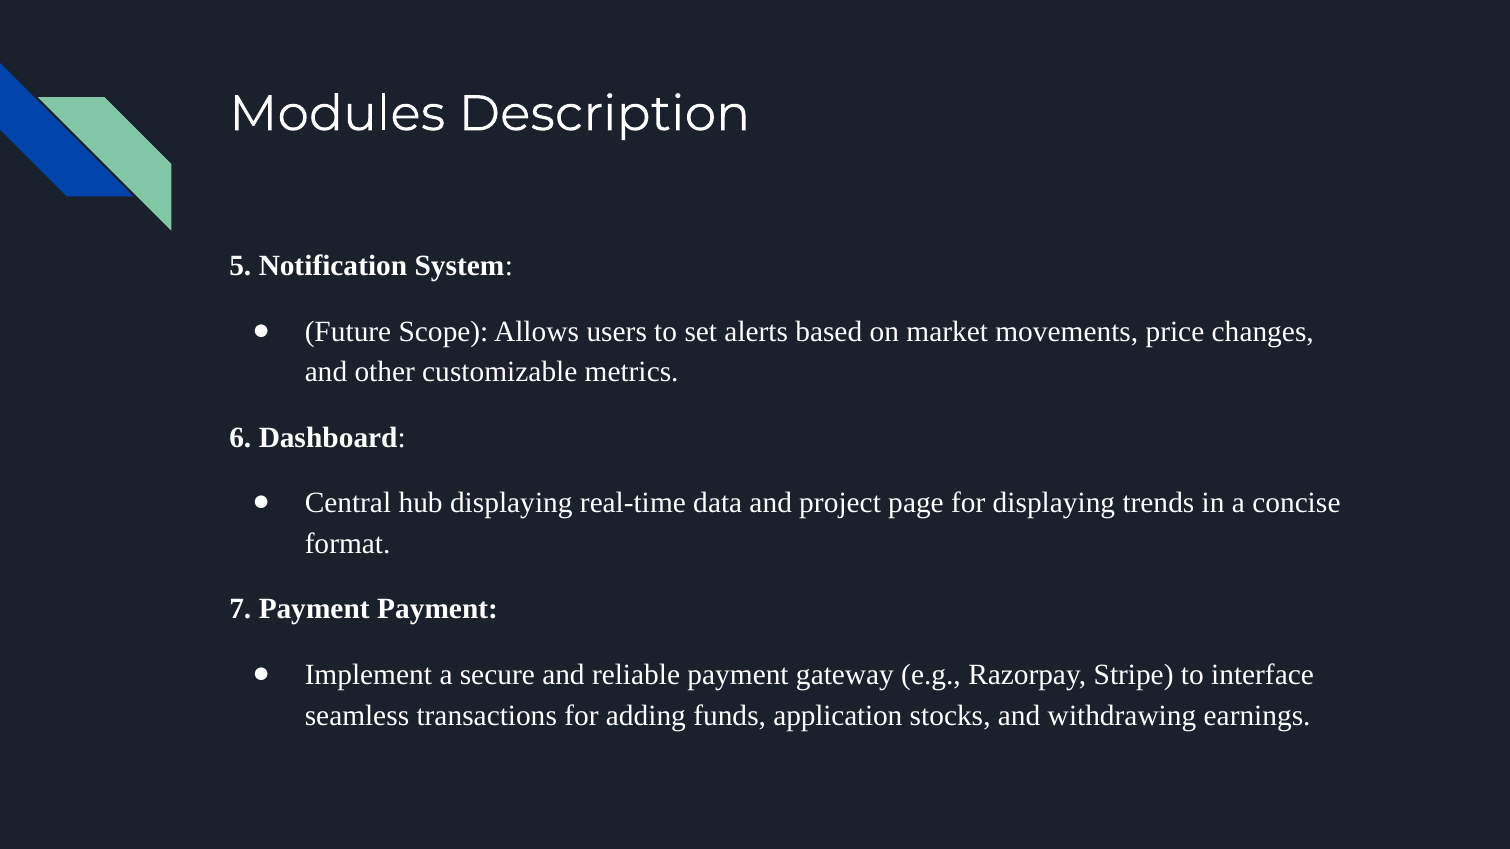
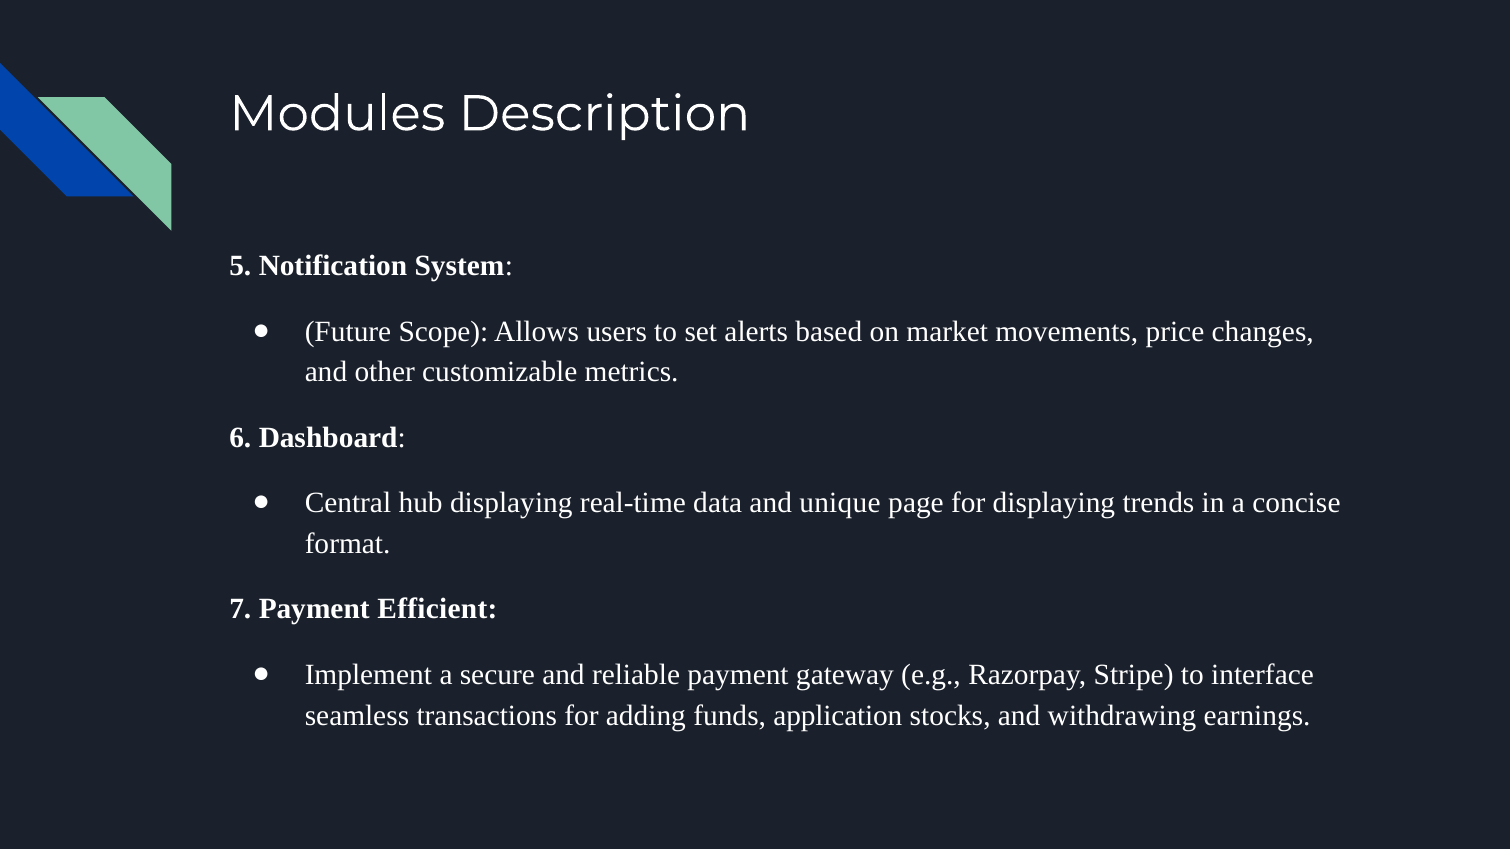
project: project -> unique (840, 503)
Payment Payment: Payment -> Efficient (437, 610)
